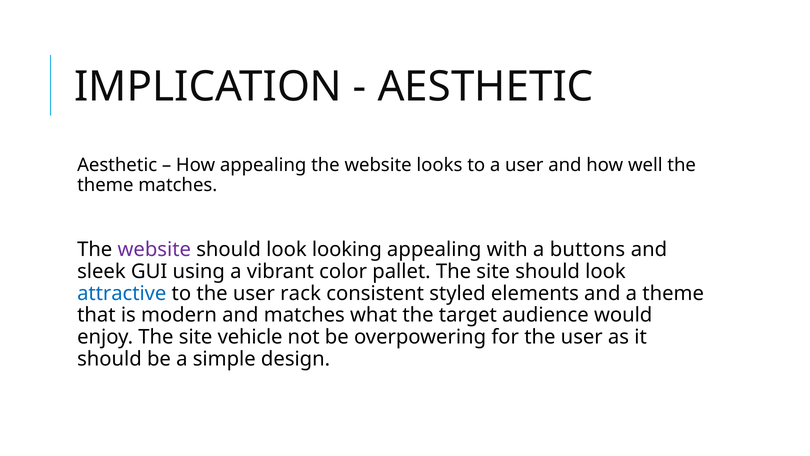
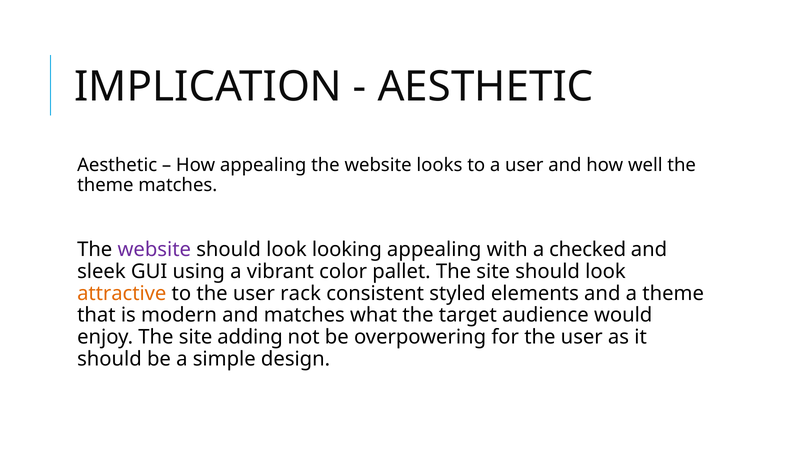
buttons: buttons -> checked (588, 249)
attractive colour: blue -> orange (122, 293)
vehicle: vehicle -> adding (250, 337)
